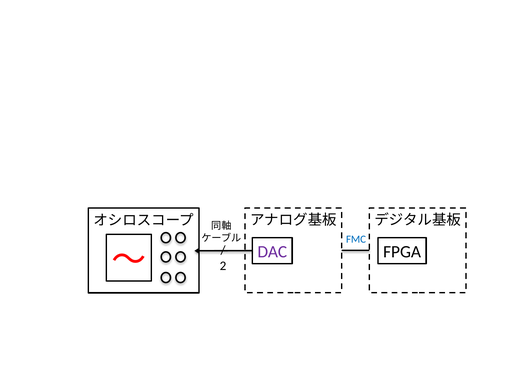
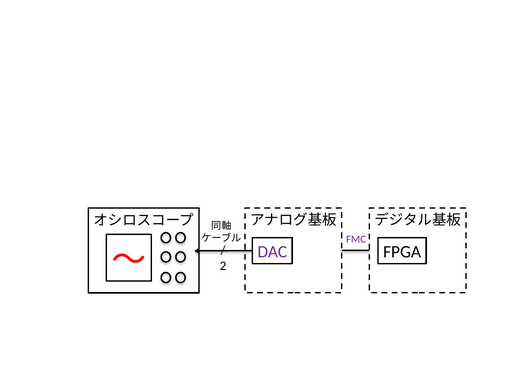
FMC colour: blue -> purple (356, 239)
